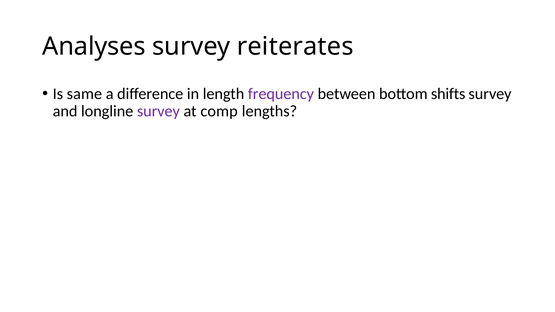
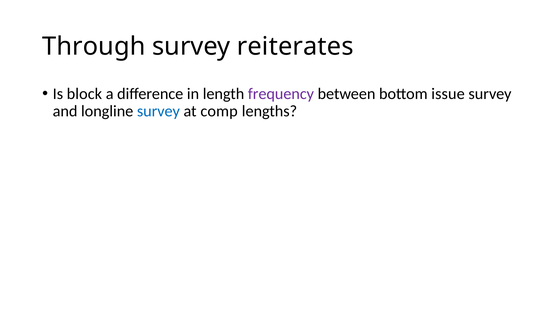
Analyses: Analyses -> Through (94, 47)
same: same -> block (84, 94)
shifts: shifts -> issue (448, 94)
survey colour: purple -> blue (158, 111)
